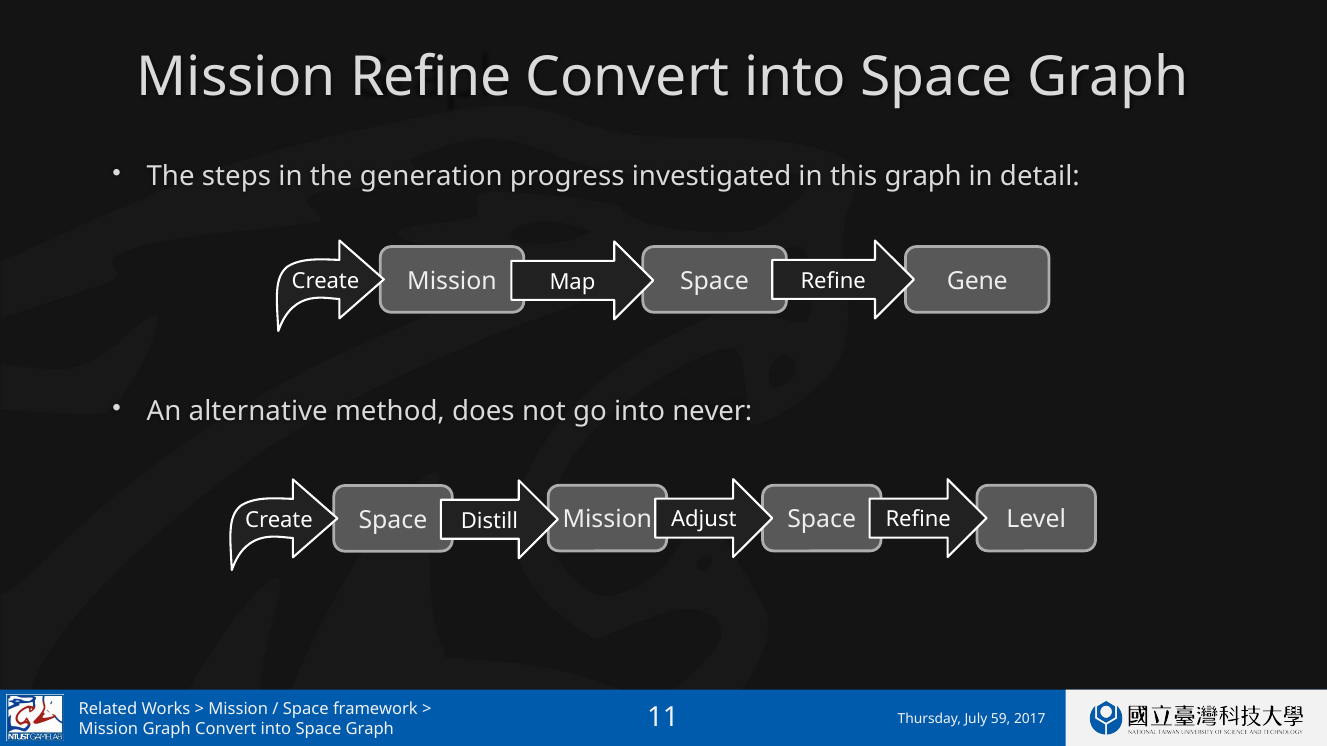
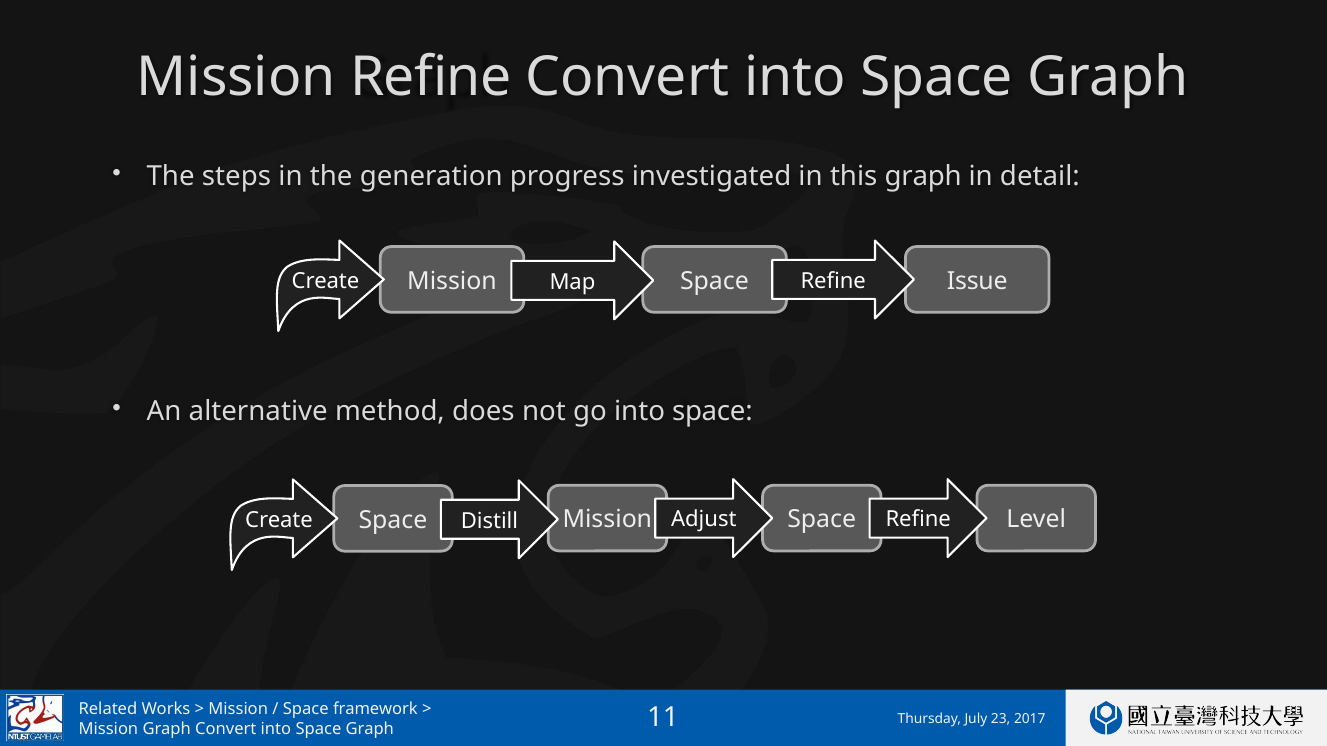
Gene: Gene -> Issue (977, 281)
go into never: never -> space (712, 412)
59: 59 -> 23 (1001, 719)
